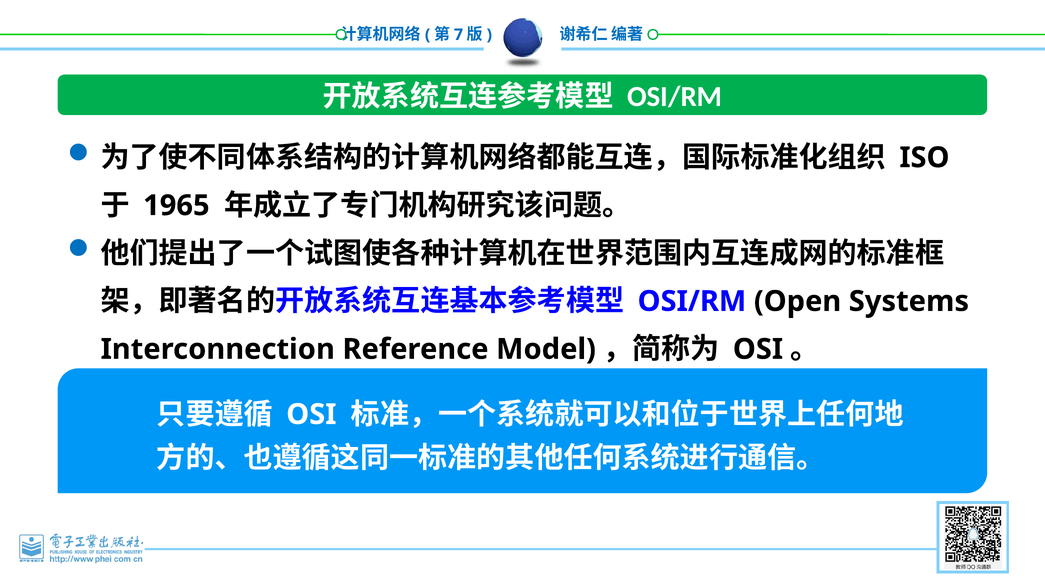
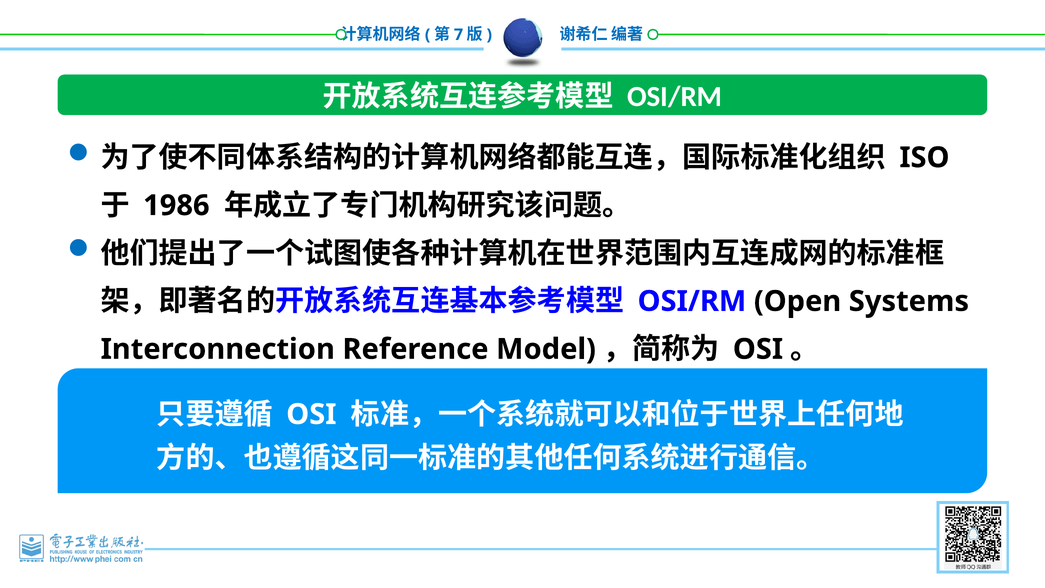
1965: 1965 -> 1986 (176, 205)
